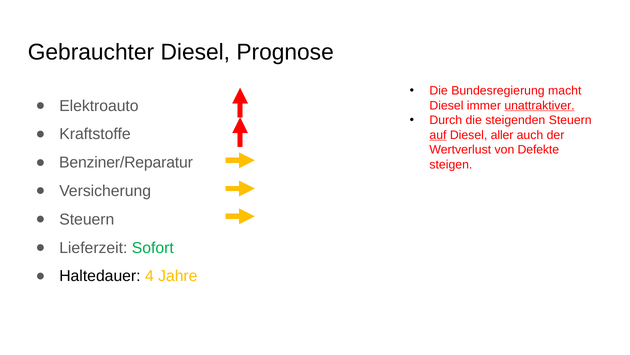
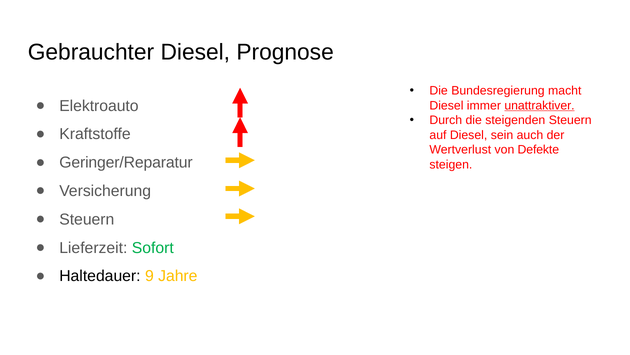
auf underline: present -> none (438, 135)
aller: aller -> sein (502, 135)
Benziner/Reparatur: Benziner/Reparatur -> Geringer/Reparatur (126, 162)
4: 4 -> 9 (149, 276)
